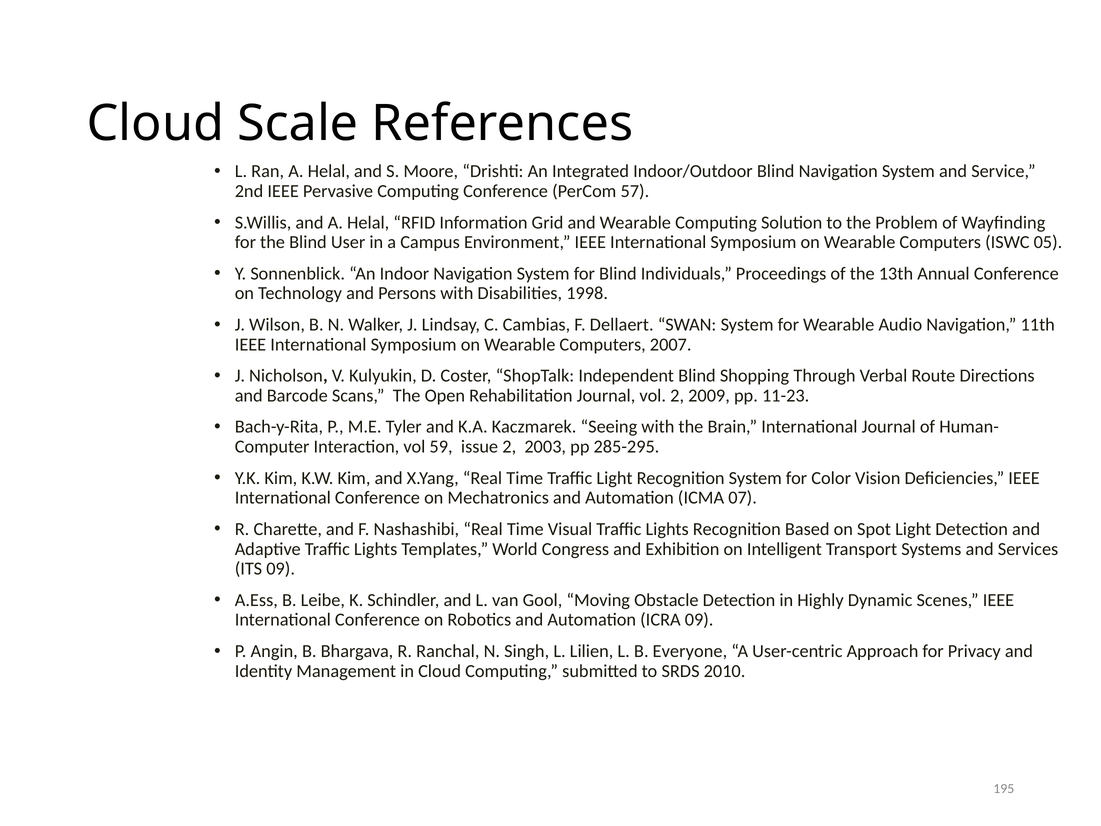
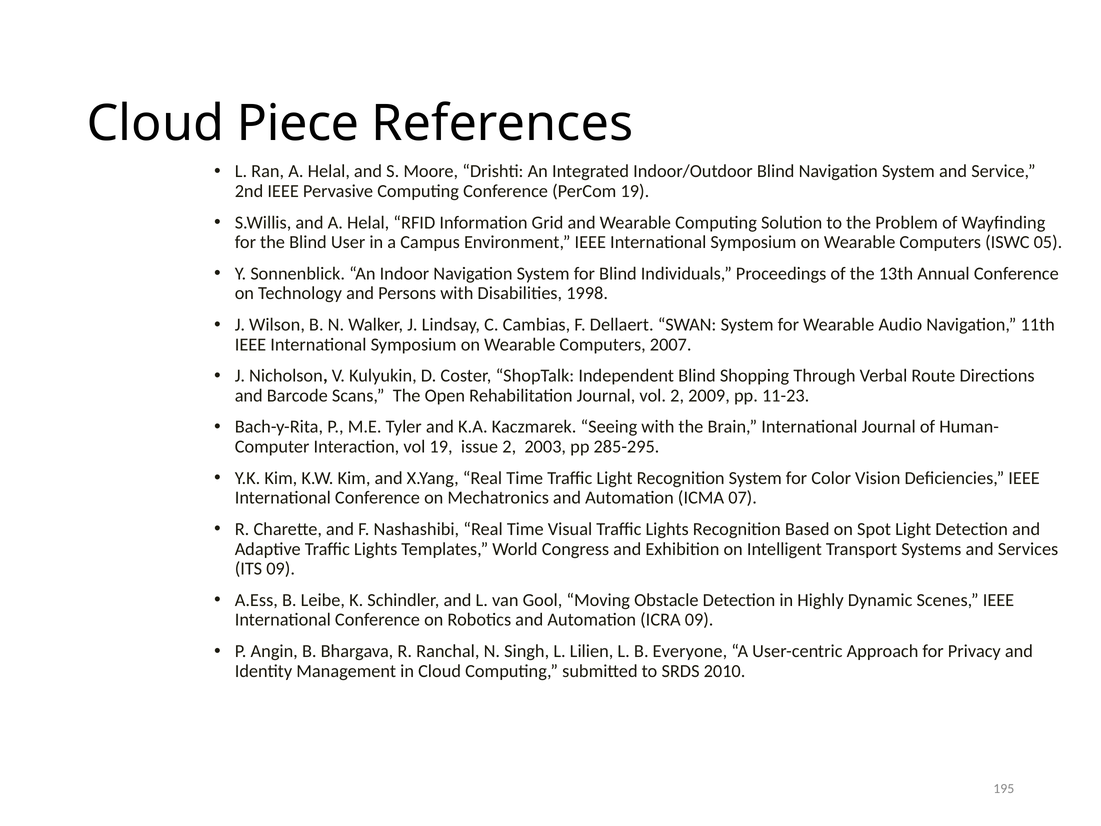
Scale: Scale -> Piece (298, 123)
PerCom 57: 57 -> 19 (635, 191)
vol 59: 59 -> 19 (441, 447)
